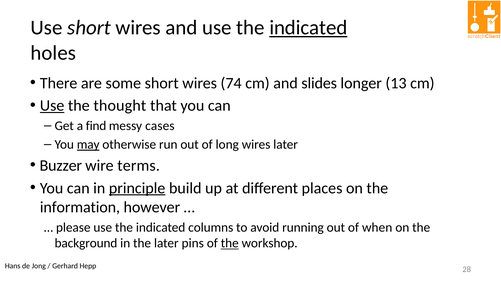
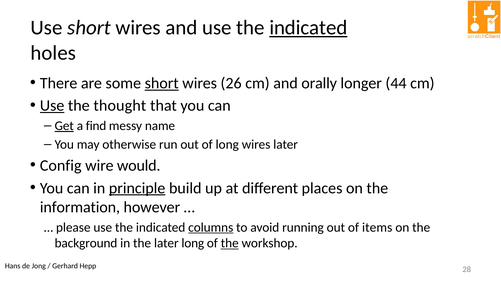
short underline: none -> present (162, 83)
74: 74 -> 26 (231, 83)
slides: slides -> orally (319, 83)
13: 13 -> 44 (396, 83)
Get underline: none -> present (64, 126)
cases: cases -> name (160, 126)
may underline: present -> none (88, 144)
Buzzer: Buzzer -> Config (61, 165)
terms: terms -> would (139, 165)
columns underline: none -> present (211, 227)
when: when -> items (377, 227)
later pins: pins -> long (193, 243)
